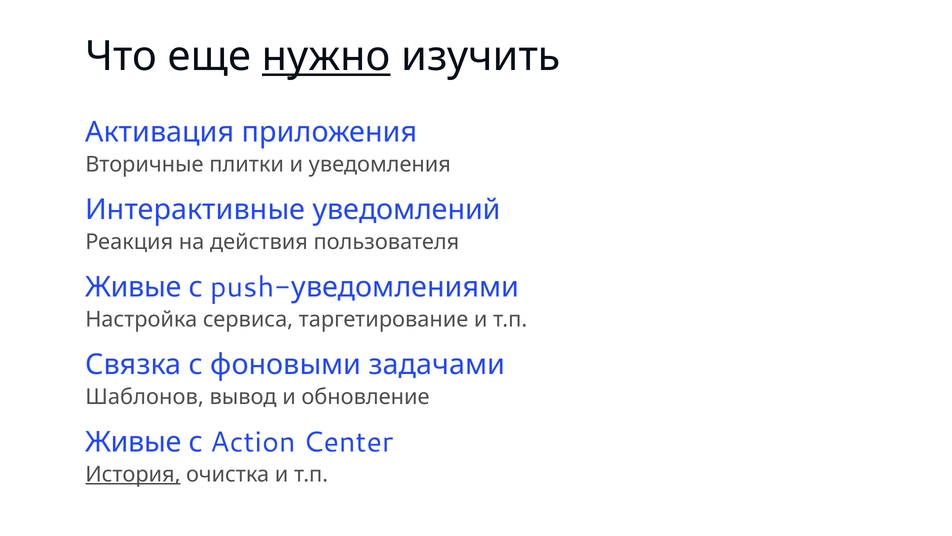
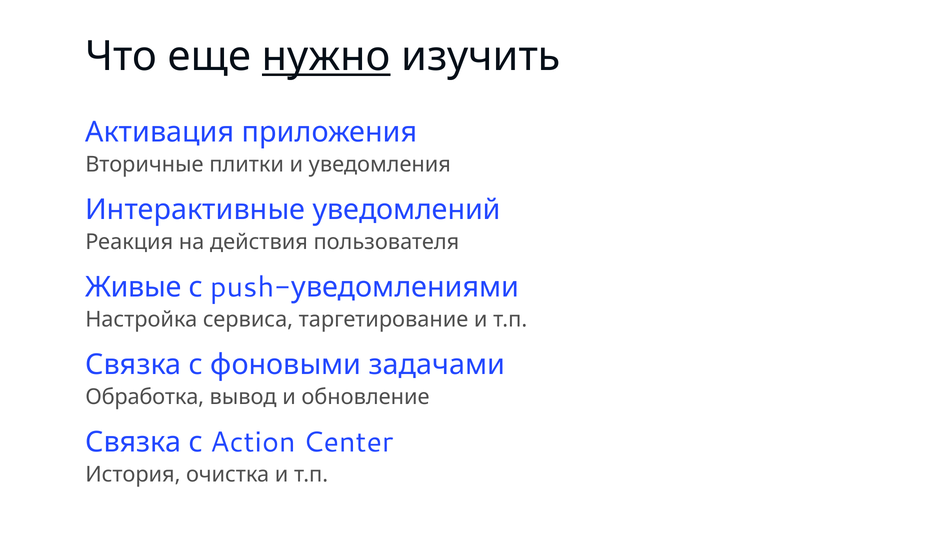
Шаблонов: Шаблонов -> Обработка (145, 397)
Живые: Живые -> Связка (133, 442)
История underline: present -> none (133, 474)
